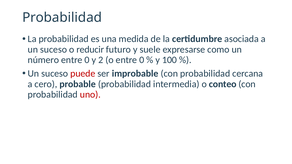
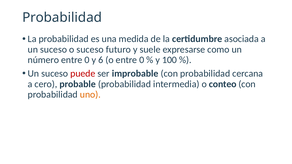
o reducir: reducir -> suceso (90, 50)
2: 2 -> 6 (101, 60)
uno colour: red -> orange (90, 95)
